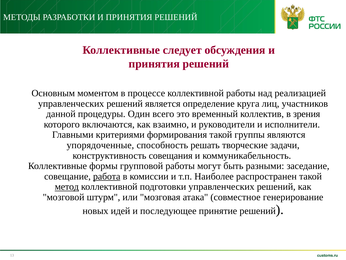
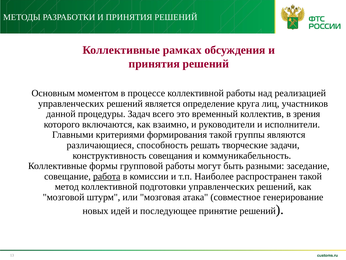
следует: следует -> рамках (182, 50)
Один: Один -> Задач (139, 114)
упорядоченные: упорядоченные -> различающиеся (100, 145)
метод underline: present -> none (67, 186)
